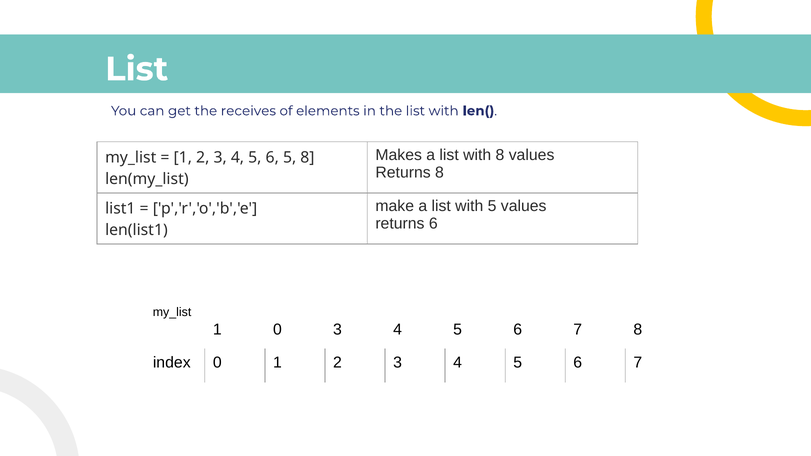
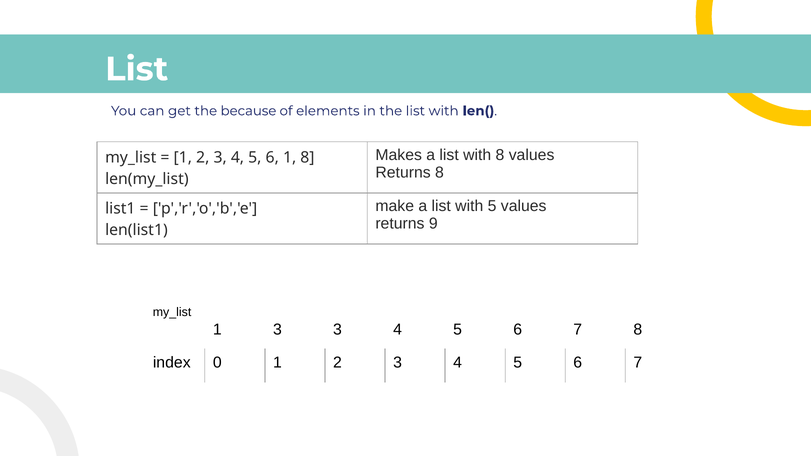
receives: receives -> because (248, 111)
6 5: 5 -> 1 (290, 158)
returns 6: 6 -> 9 (433, 224)
1 0: 0 -> 3 (277, 330)
